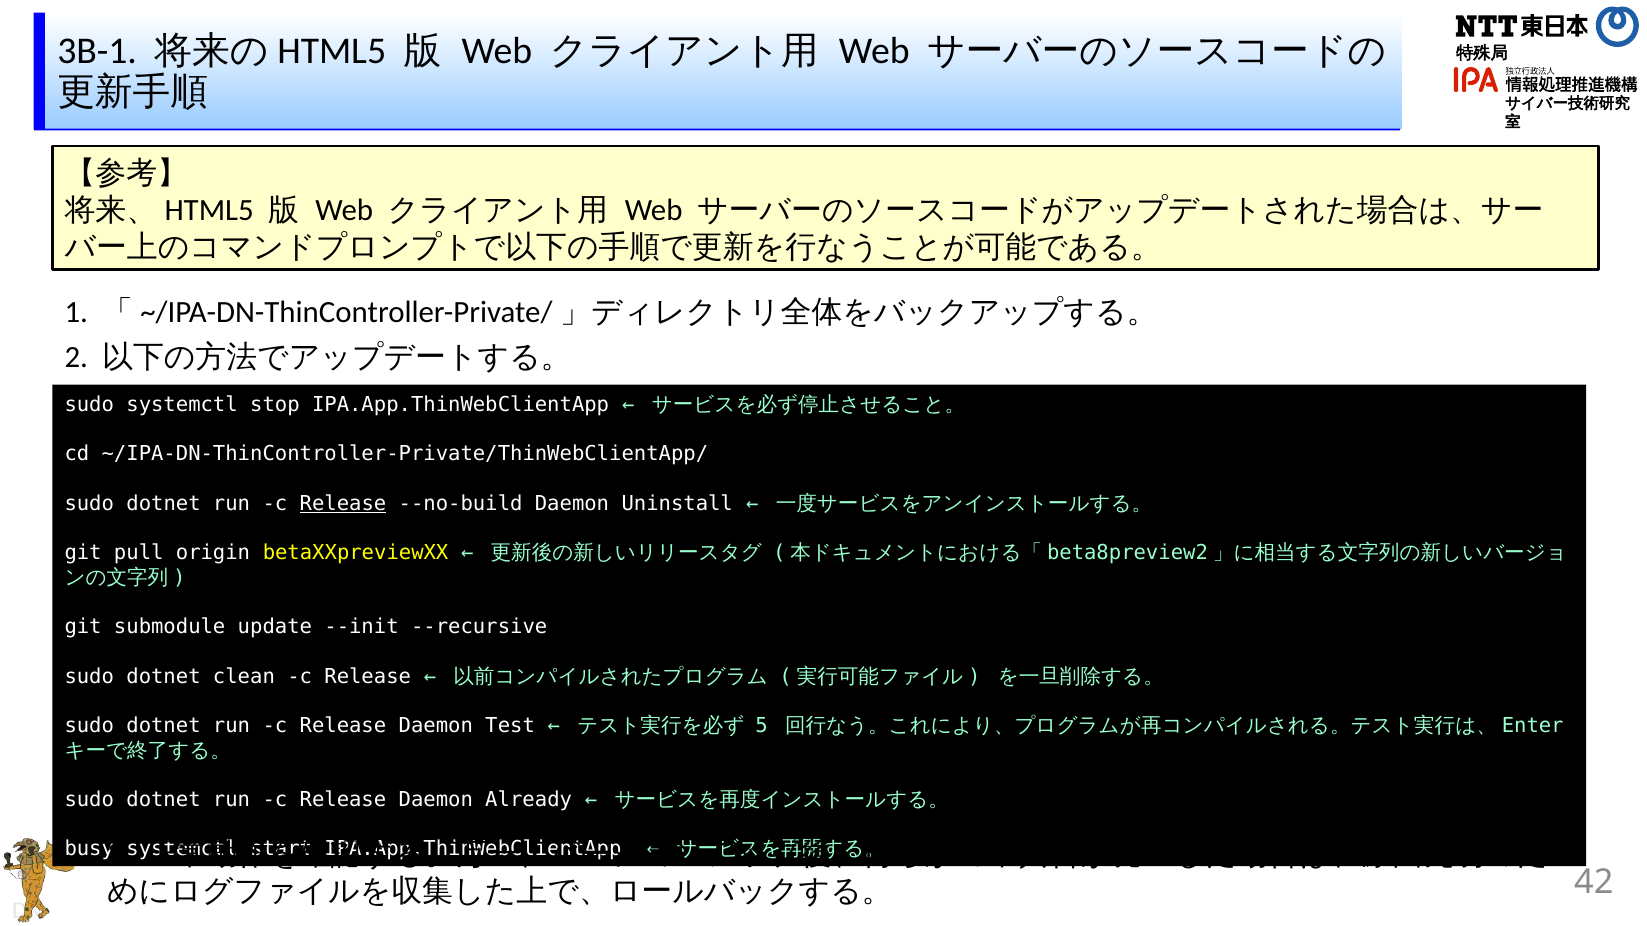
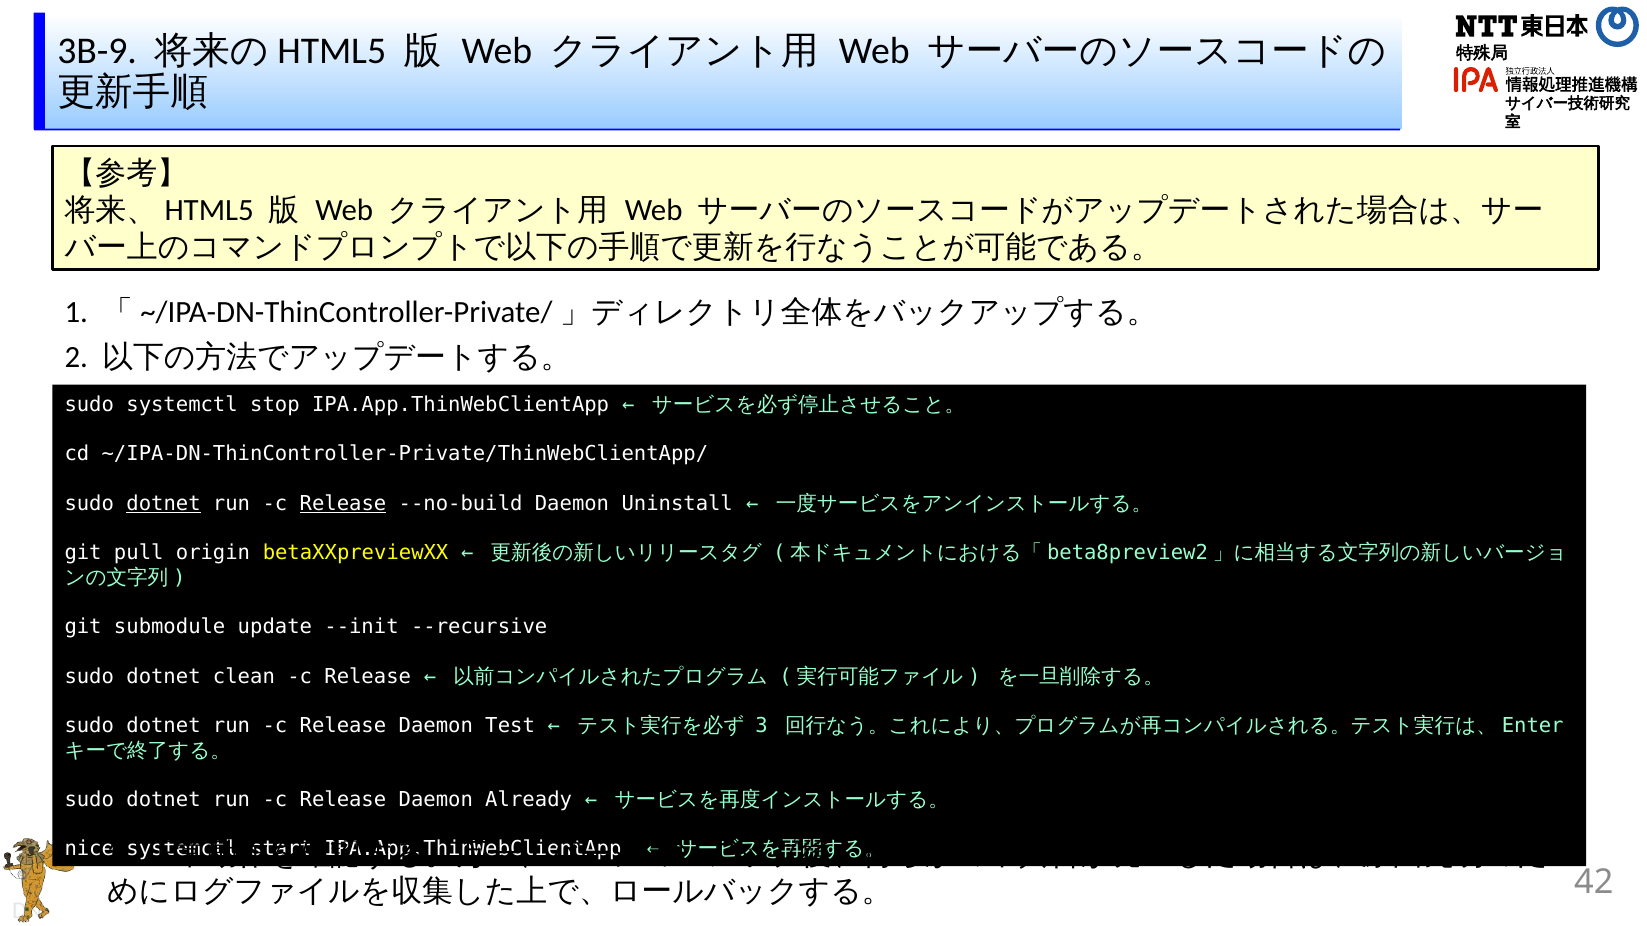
3B-1: 3B-1 -> 3B-9 (97, 51)
dotnet underline: none -> present (164, 504)
5: 5 -> 3 (762, 726)
busy: busy -> nice (89, 849)
